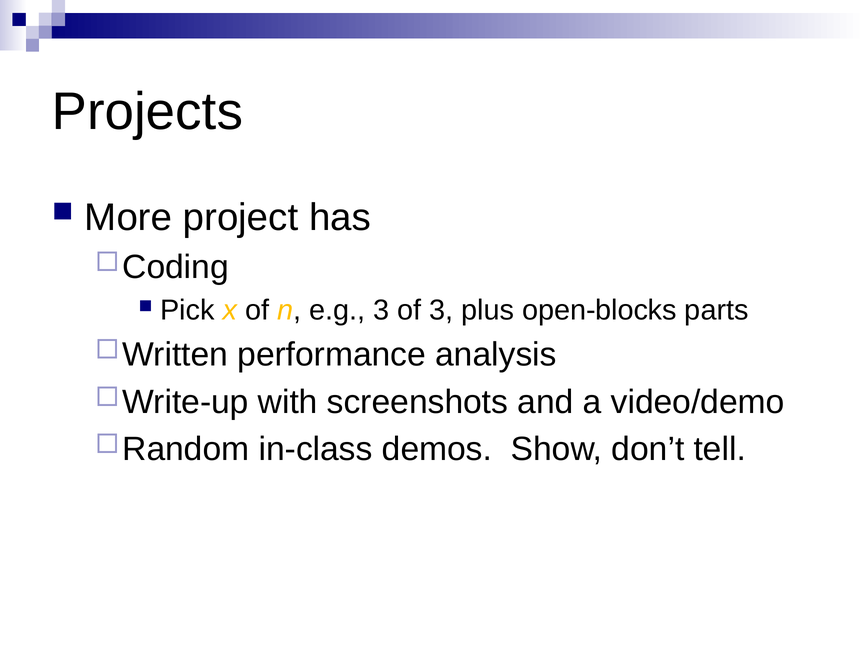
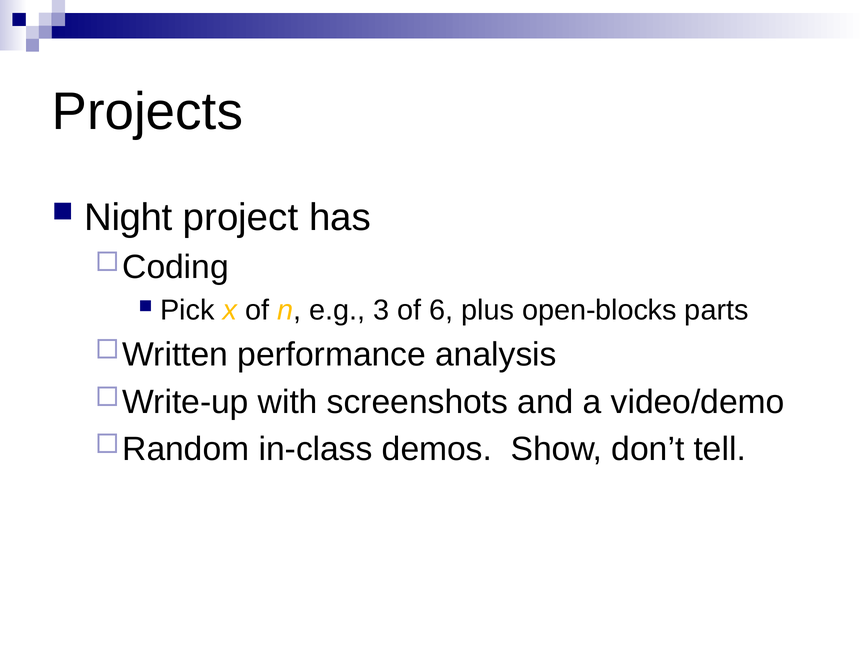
More: More -> Night (129, 218)
of 3: 3 -> 6 (441, 310)
